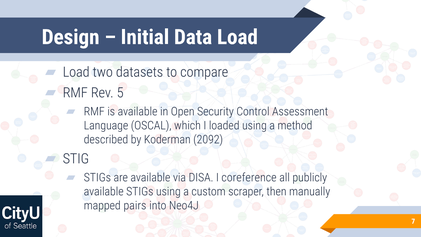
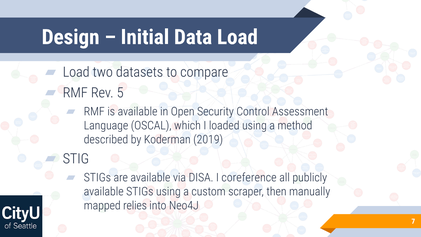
2092: 2092 -> 2019 (208, 139)
pairs: pairs -> relies (135, 205)
